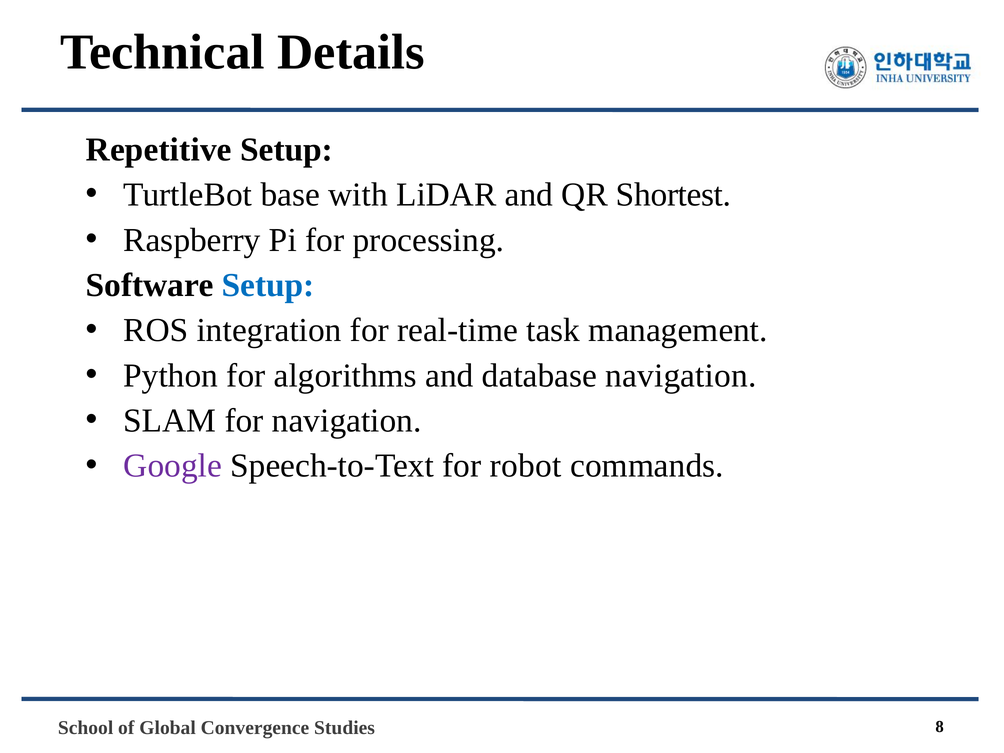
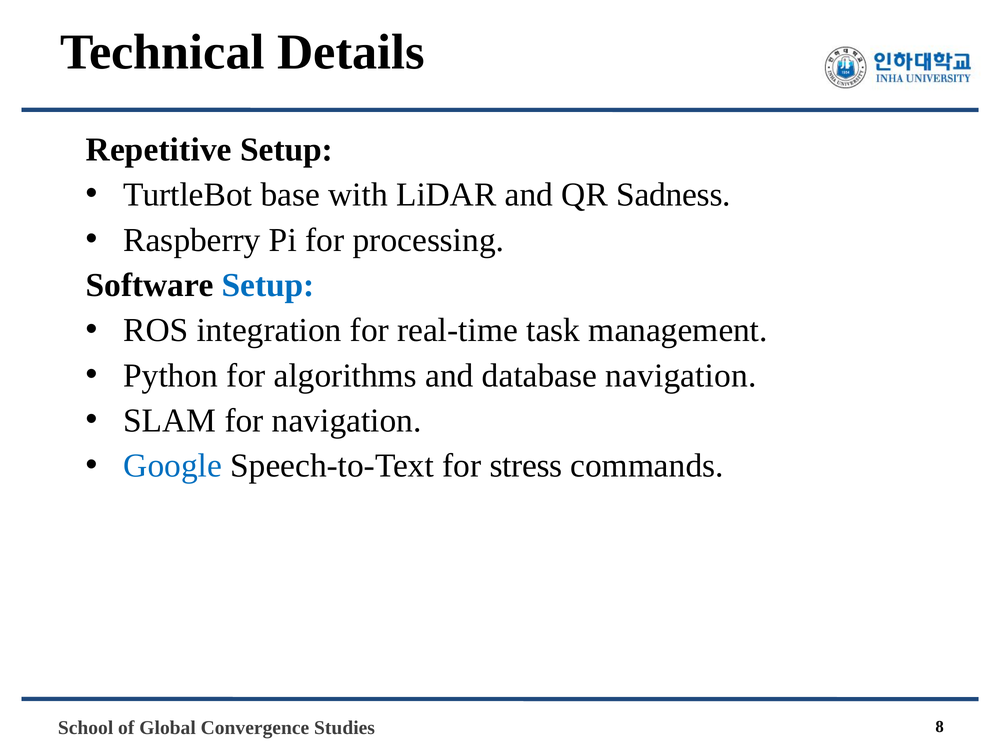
Shortest: Shortest -> Sadness (674, 195)
Google colour: purple -> blue (173, 466)
robot: robot -> stress (526, 466)
